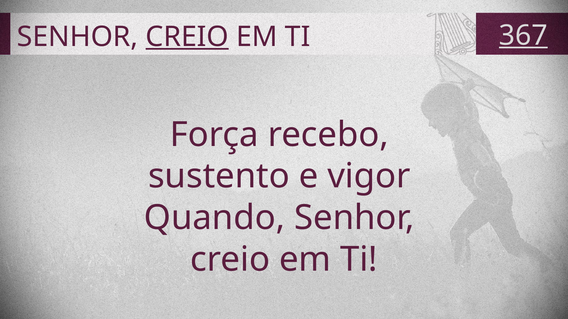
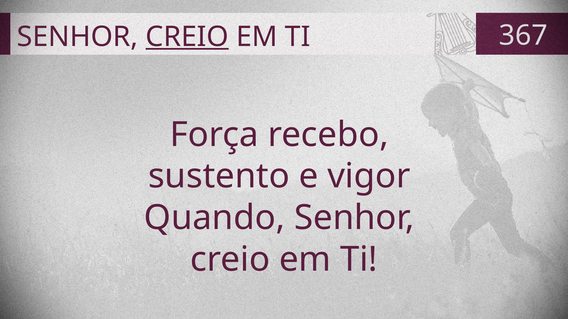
367 underline: present -> none (523, 36)
